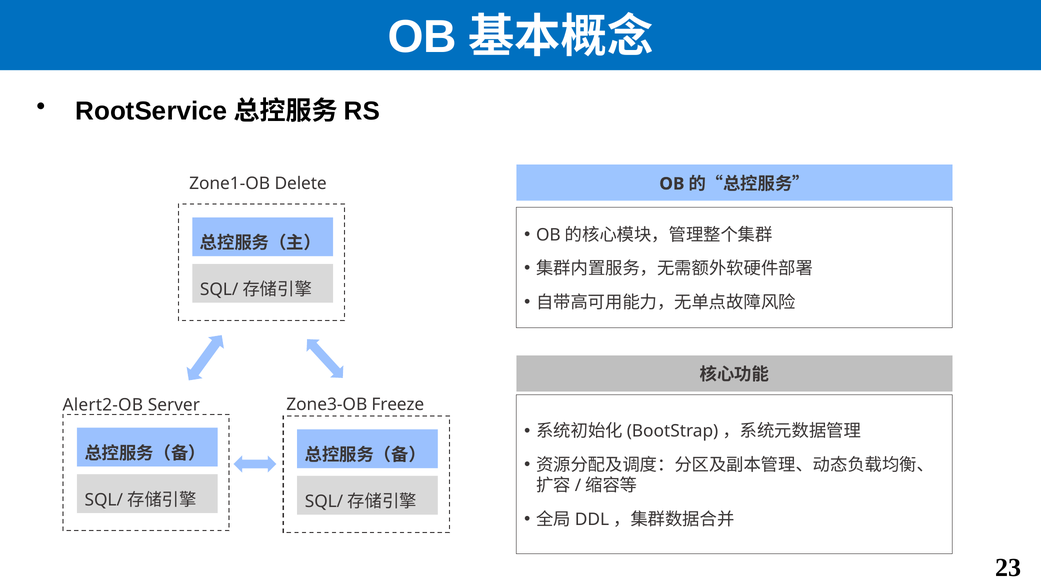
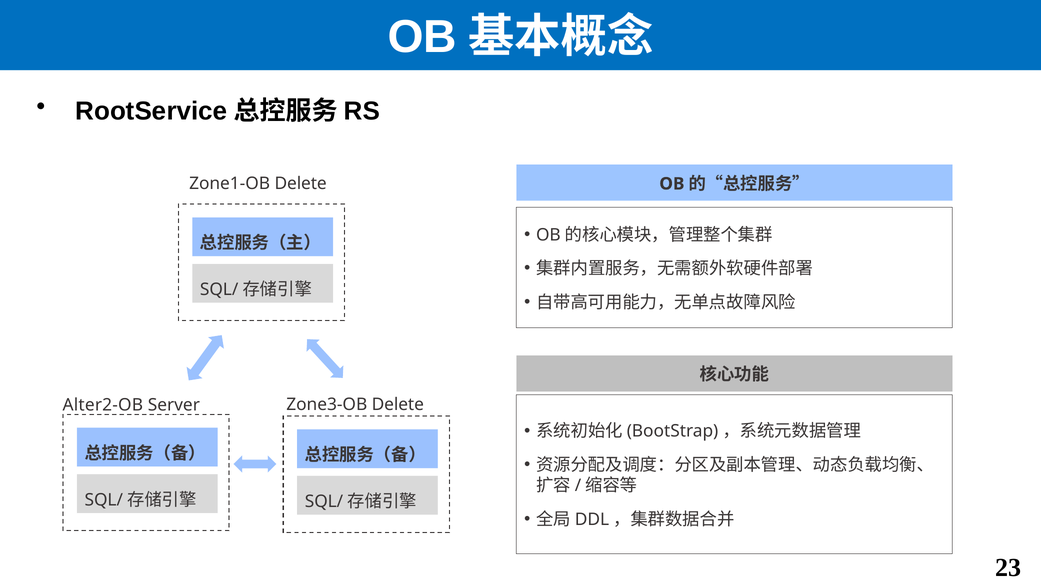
Zone3-OB Freeze: Freeze -> Delete (398, 405)
Alert2-OB: Alert2-OB -> Alter2-OB (103, 405)
